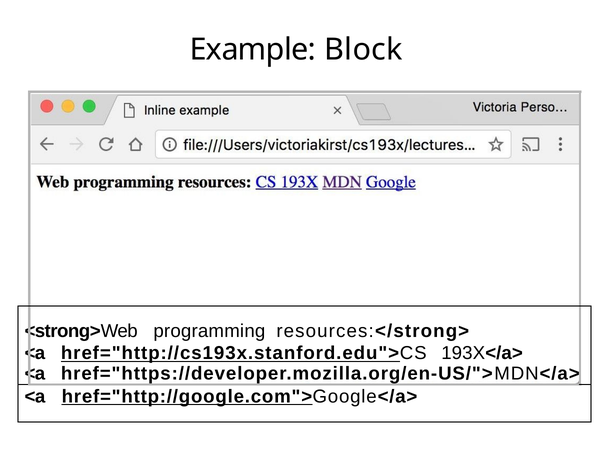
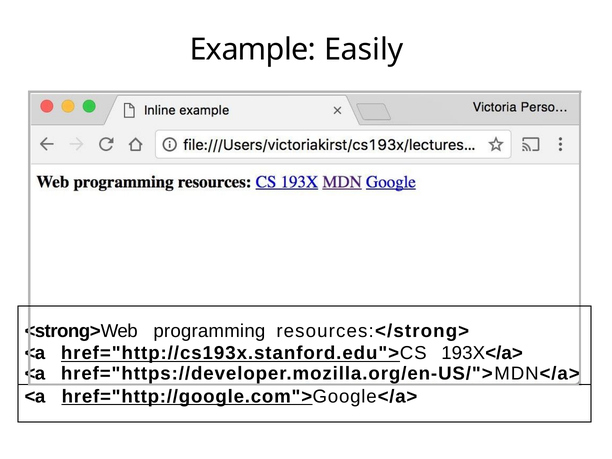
Block: Block -> Easily (364, 50)
